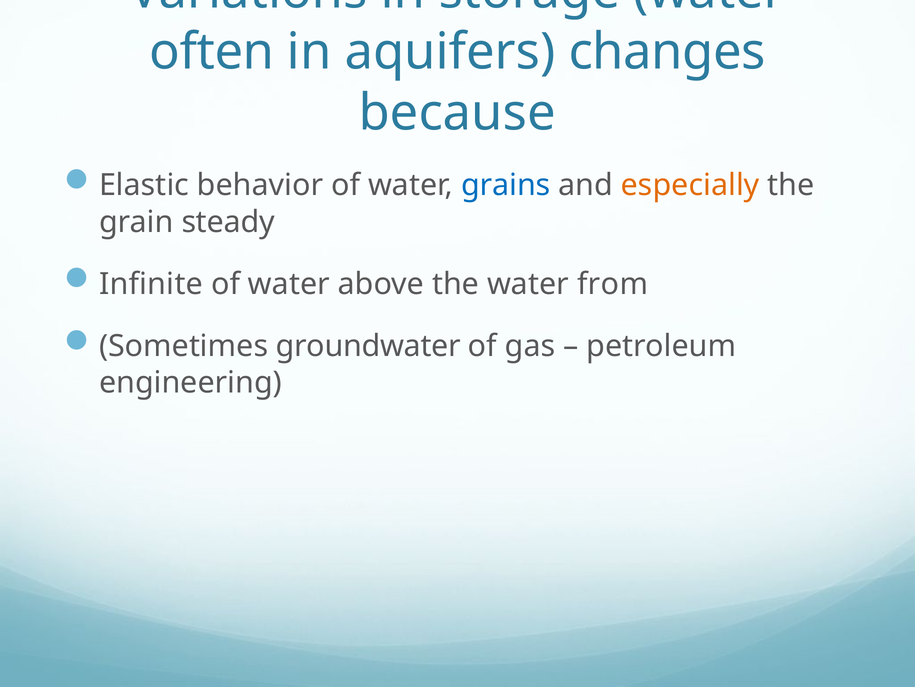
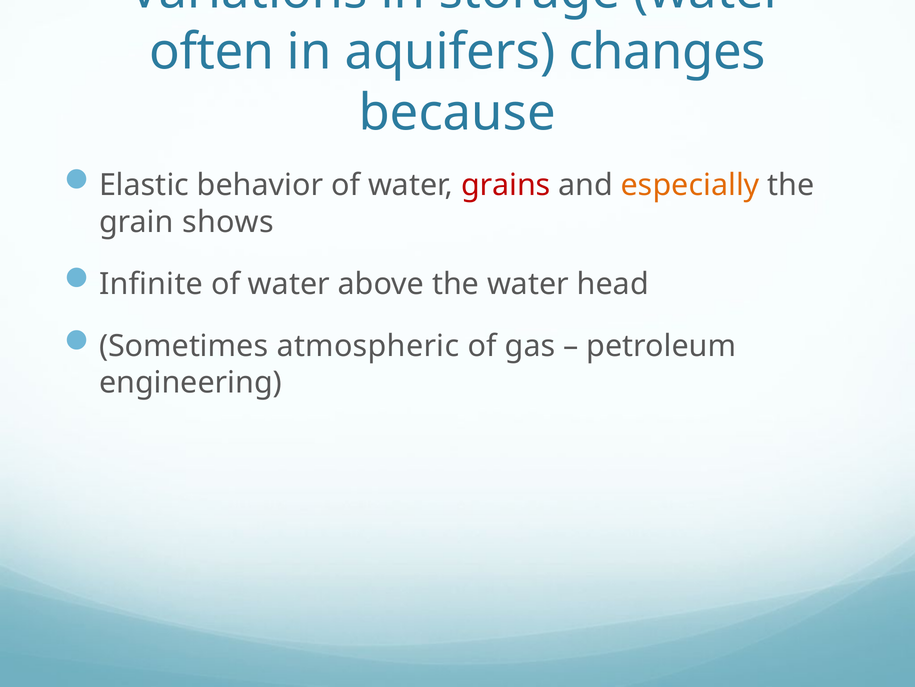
grains colour: blue -> red (506, 185)
steady: steady -> shows (228, 222)
from: from -> head (613, 284)
groundwater: groundwater -> atmospheric (368, 346)
